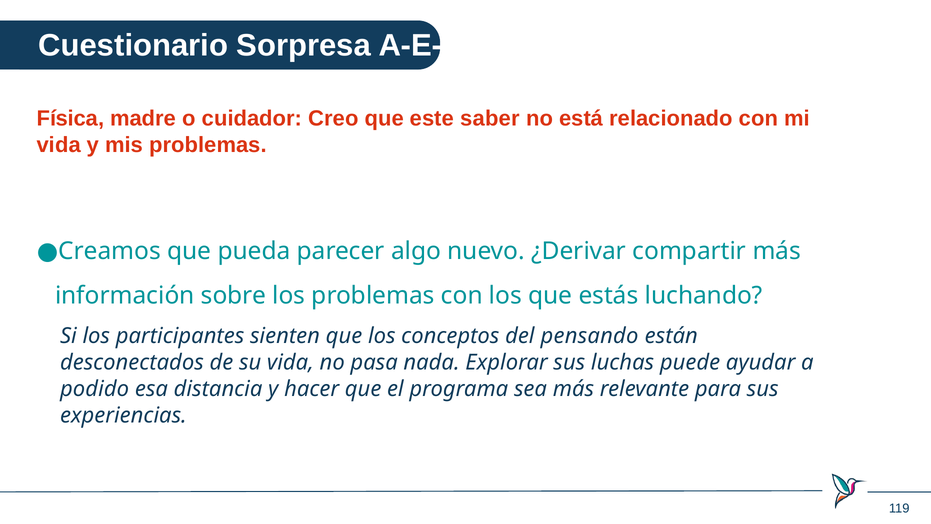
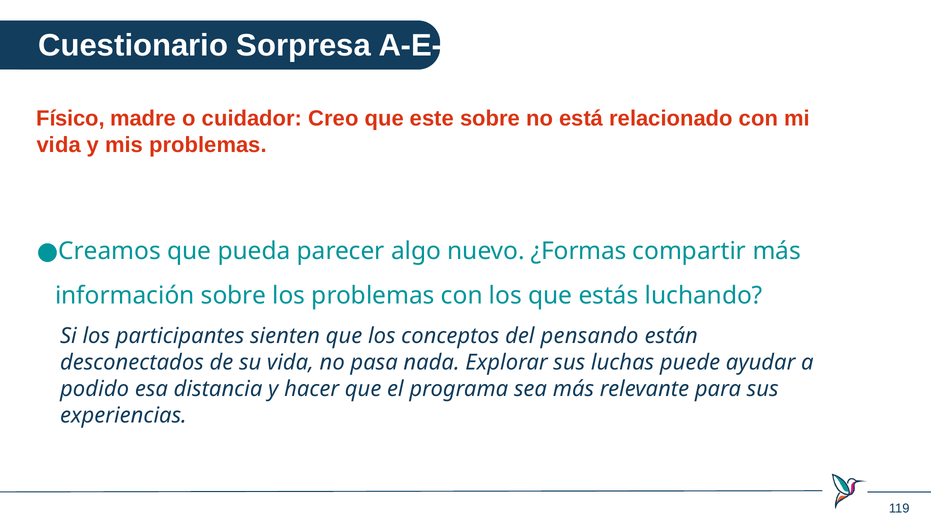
Física: Física -> Físico (70, 118)
este saber: saber -> sobre (490, 118)
¿Derivar: ¿Derivar -> ¿Formas (579, 251)
